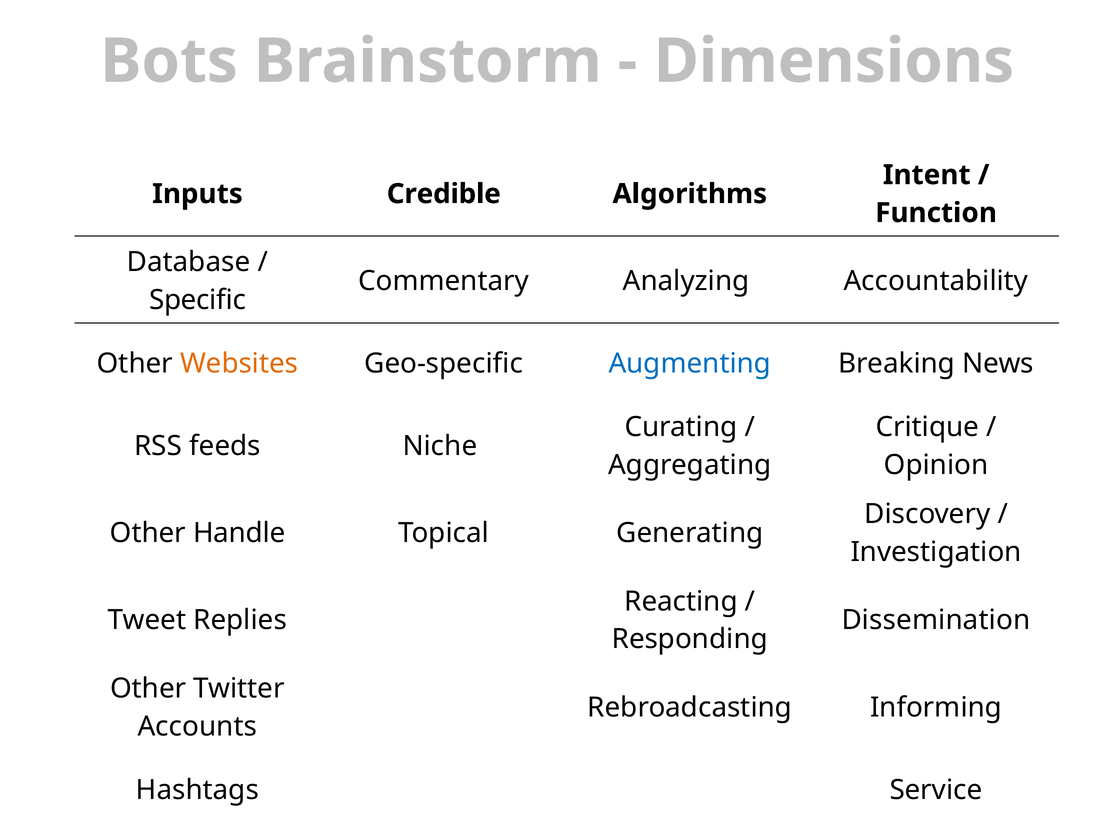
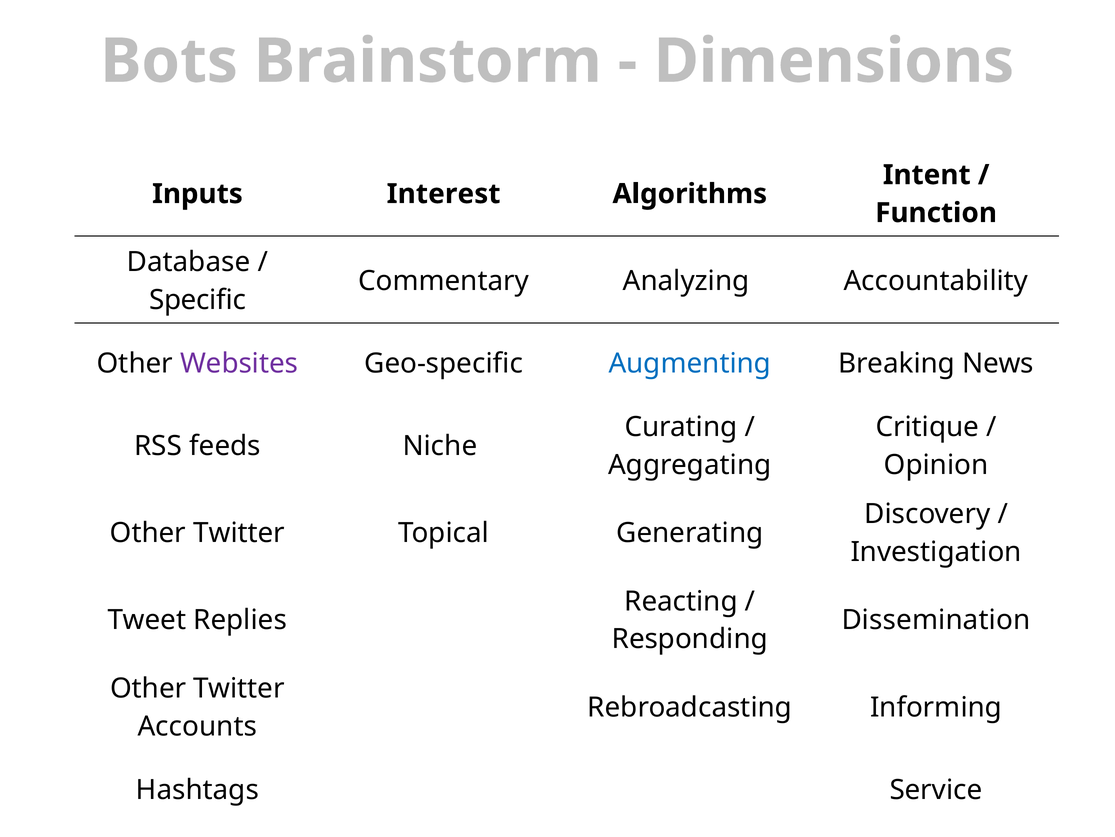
Credible: Credible -> Interest (444, 194)
Websites colour: orange -> purple (239, 363)
Handle: Handle -> Twitter (239, 533)
